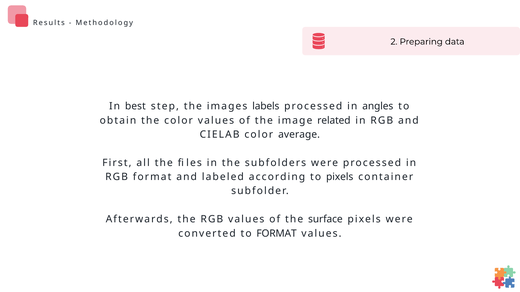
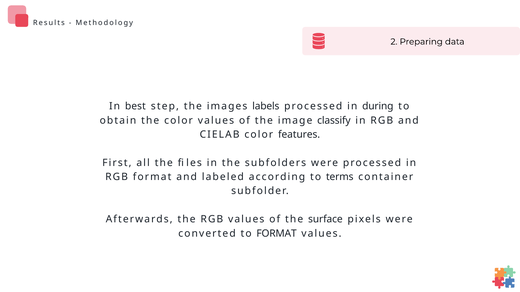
angles: angles -> during (378, 106)
related: related -> classify (334, 121)
average: average -> features (299, 135)
to pixels: pixels -> terms (340, 177)
